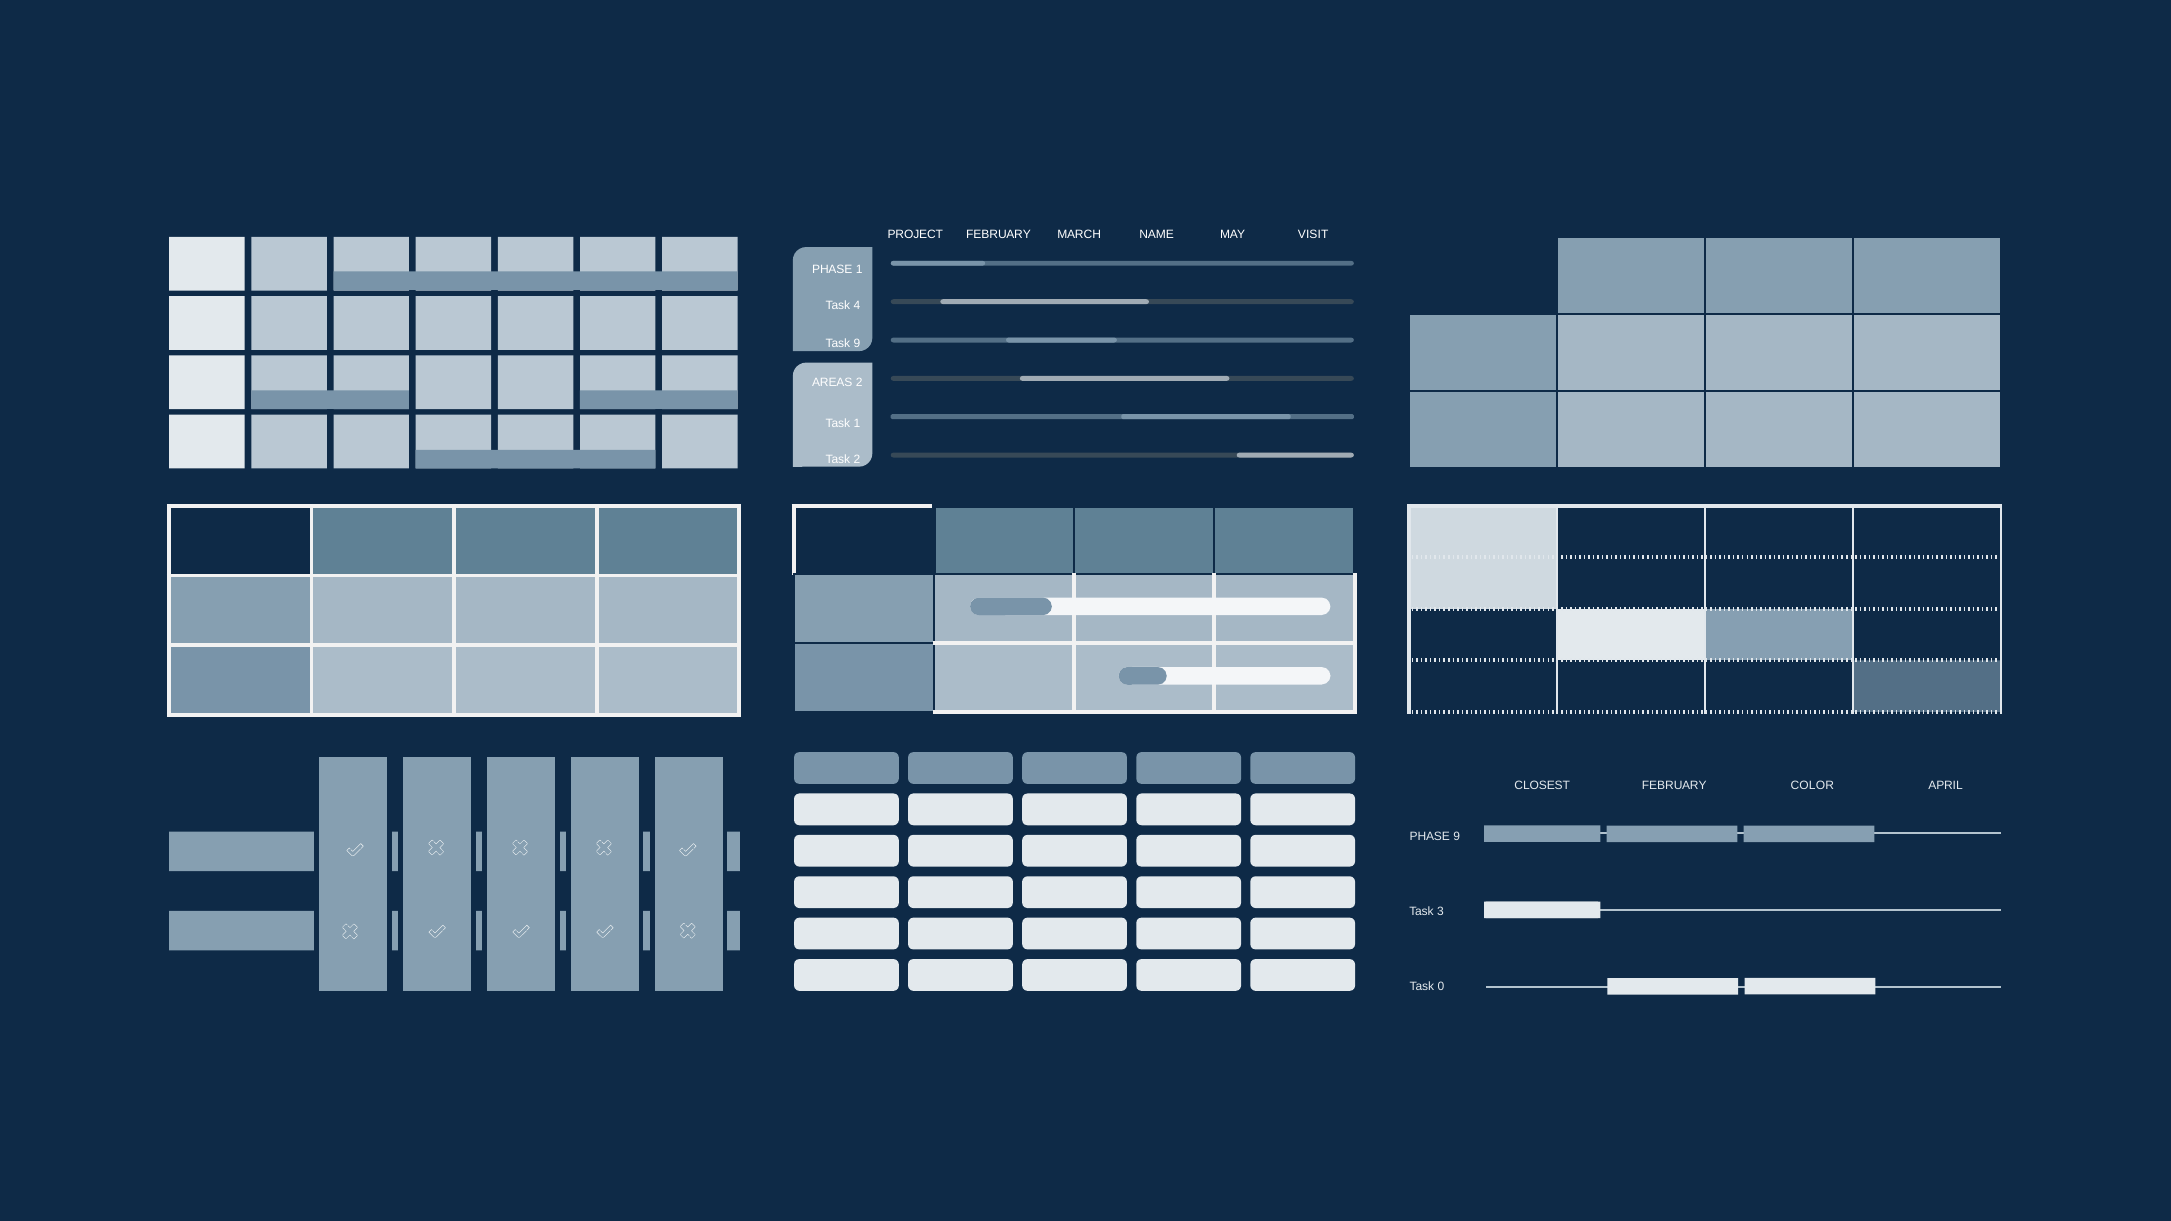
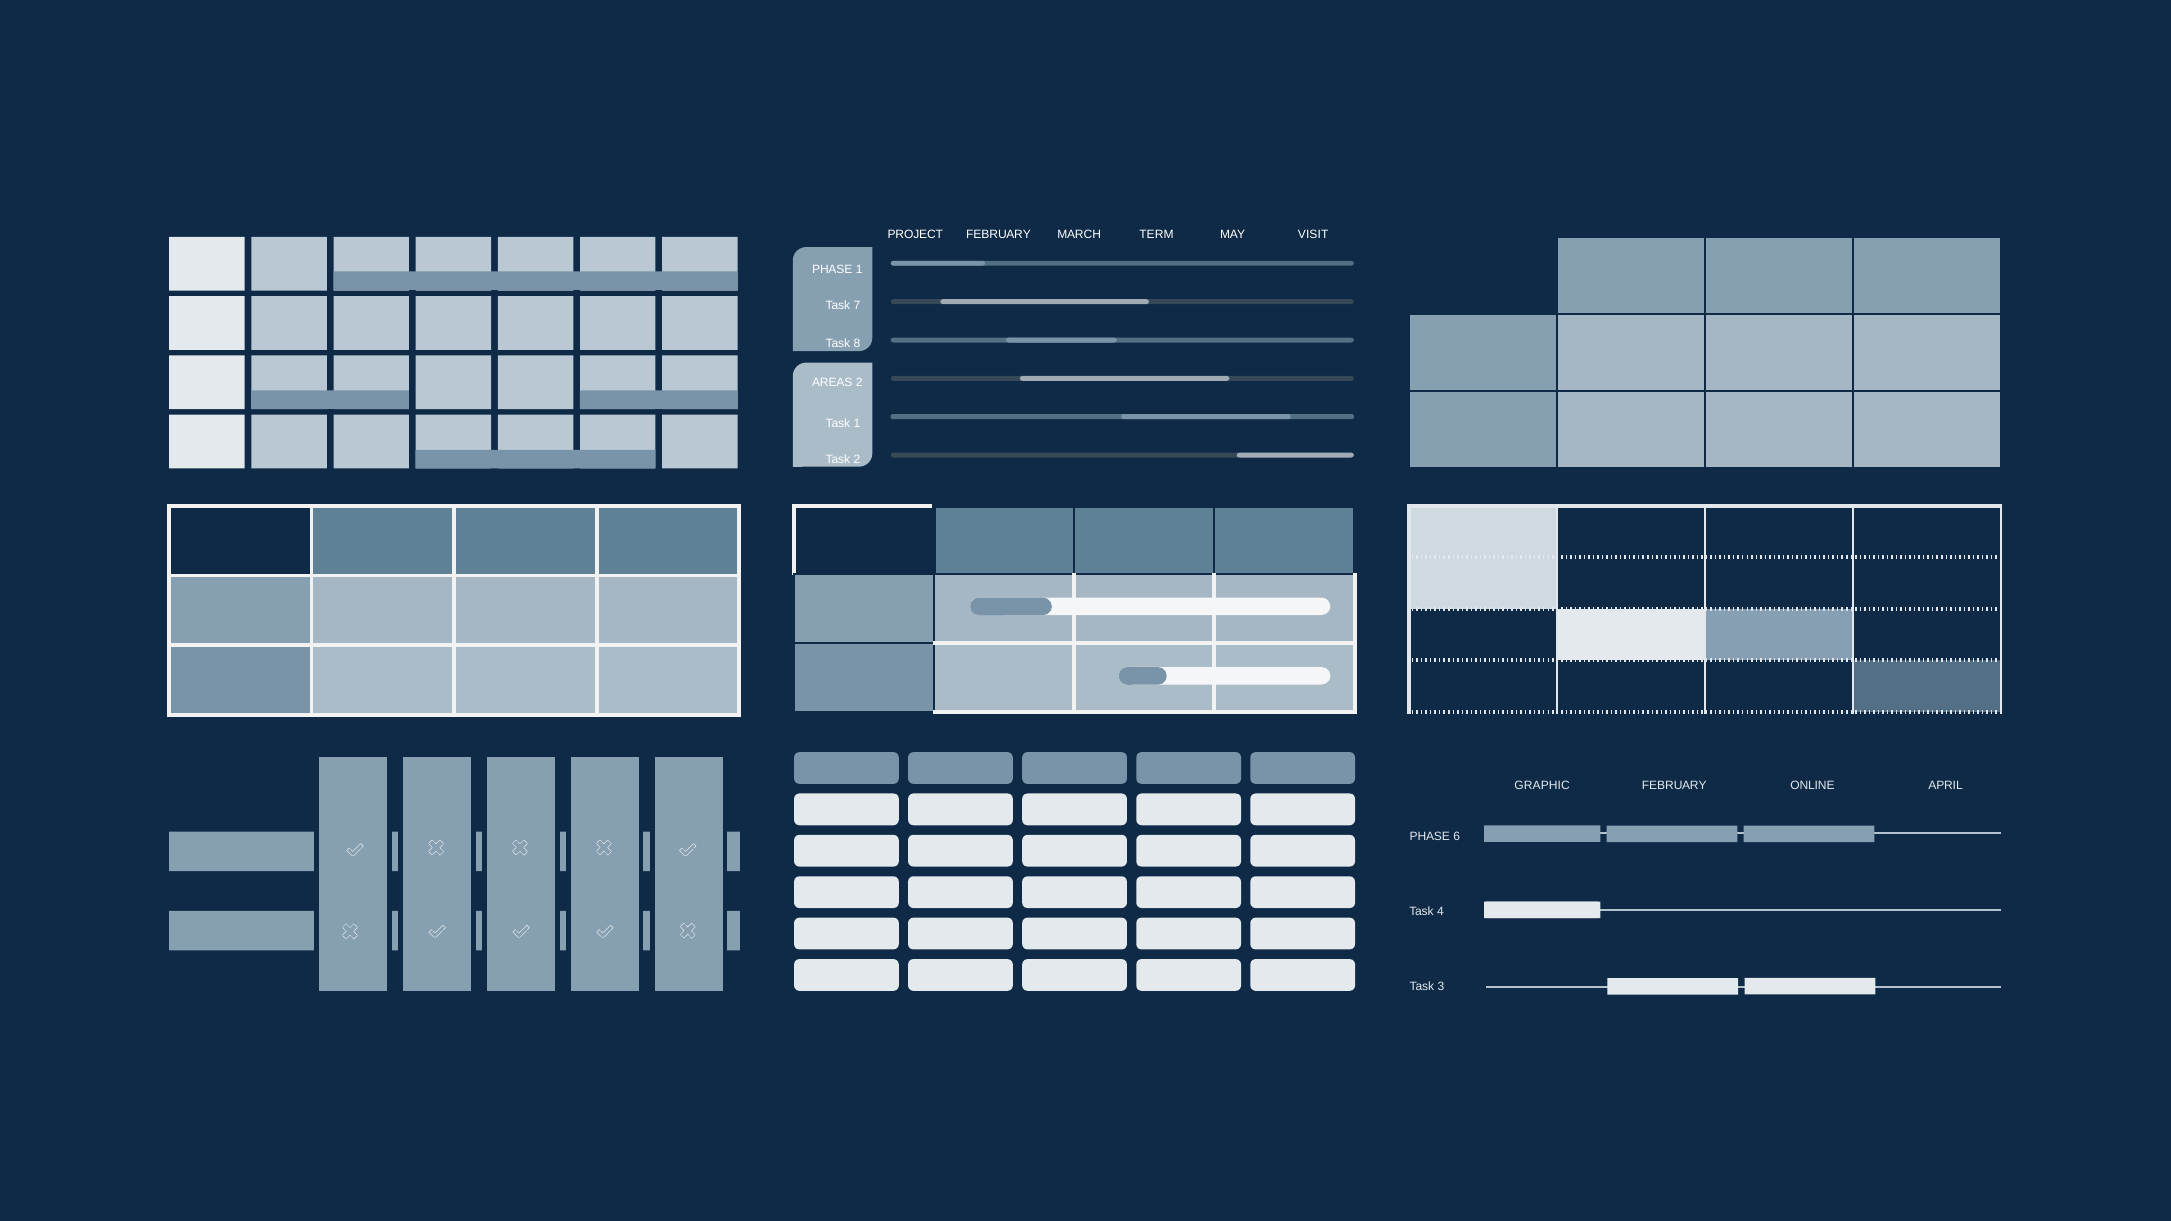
NAME: NAME -> TERM (1156, 234)
4: 4 -> 7 (857, 306)
Task 9: 9 -> 8 (857, 344)
CLOSEST: CLOSEST -> GRAPHIC (1542, 786)
COLOR: COLOR -> ONLINE (1812, 786)
PHASE 9: 9 -> 6 (1457, 836)
3: 3 -> 4 (1440, 912)
0: 0 -> 3 (1441, 987)
